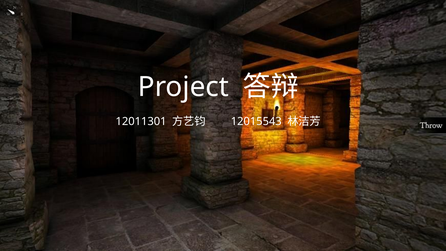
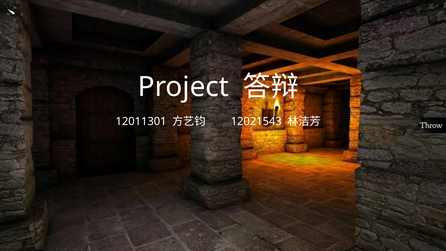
12015543: 12015543 -> 12021543 (256, 122)
